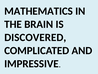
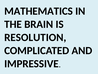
DISCOVERED: DISCOVERED -> RESOLUTION (35, 37)
